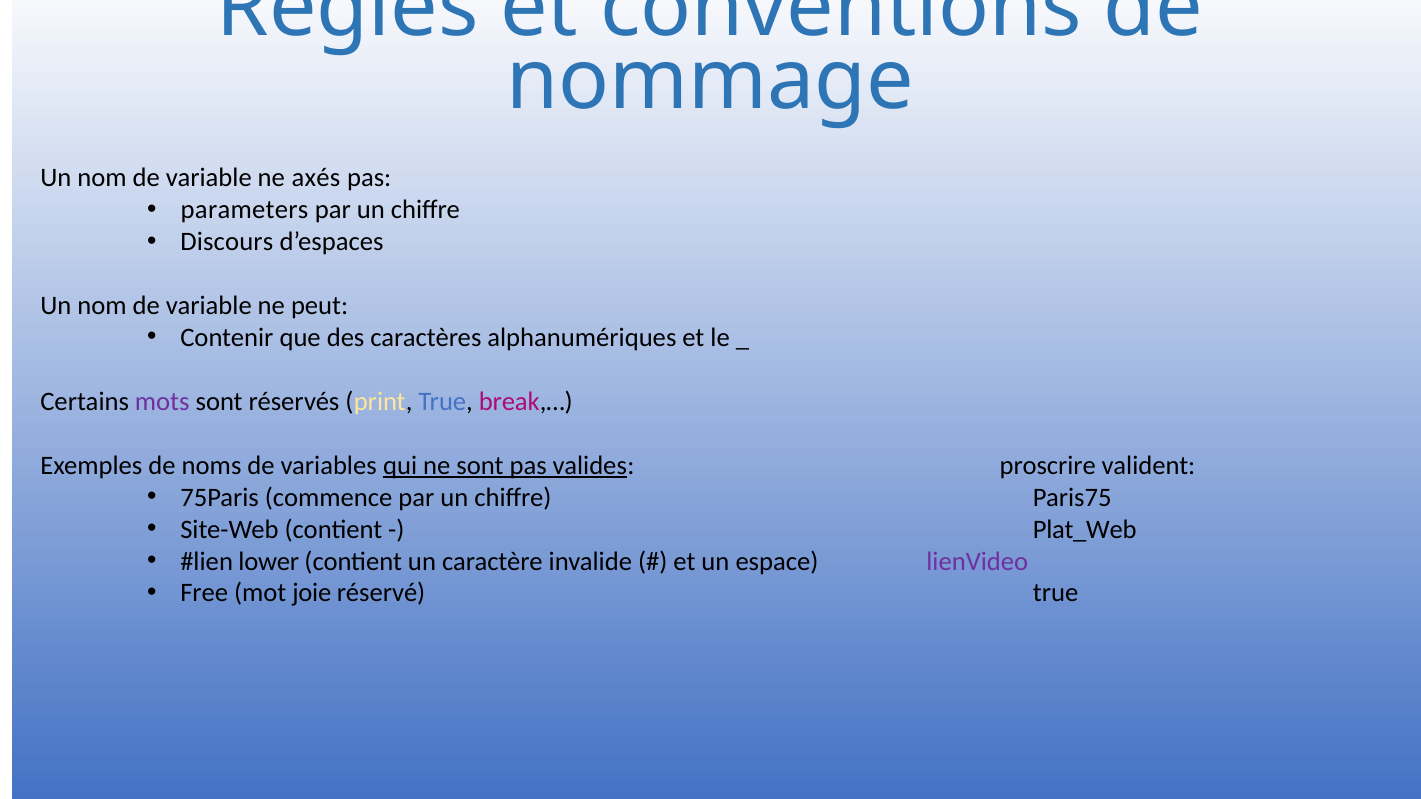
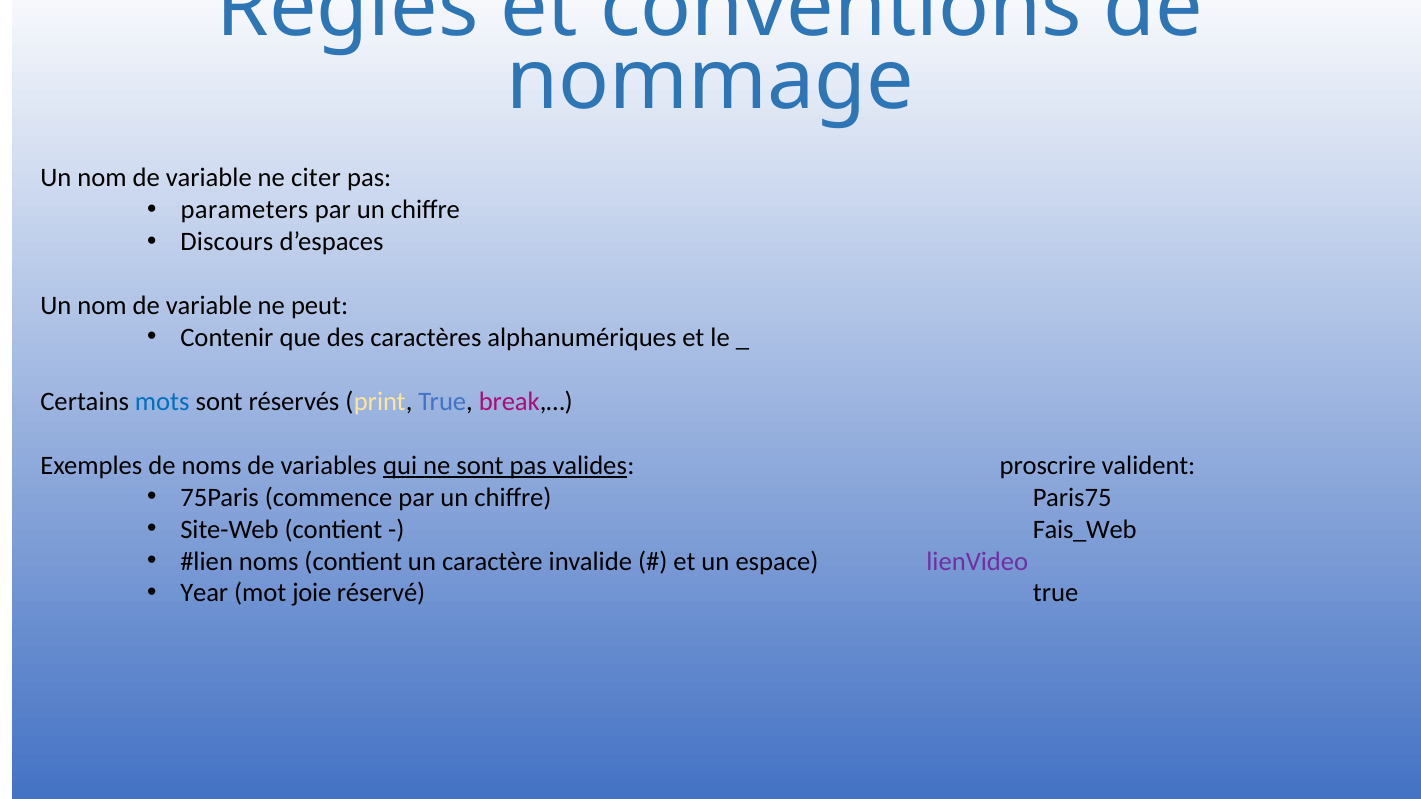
axés: axés -> citer (316, 178)
mots colour: purple -> blue (162, 402)
Plat_Web: Plat_Web -> Fais_Web (1085, 529)
lower: lower -> noms (269, 561)
Free: Free -> Year (204, 593)
